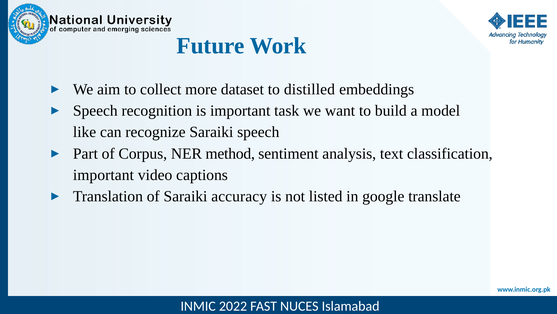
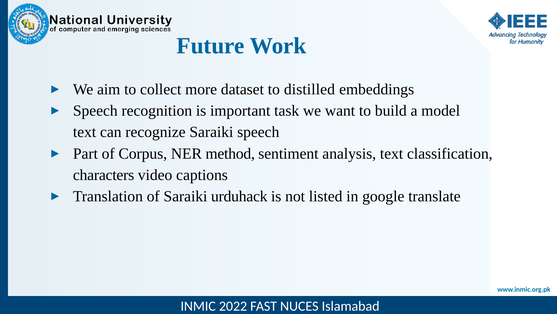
like: like -> text (85, 132)
important: important -> characters (104, 175)
accuracy: accuracy -> urduhack (239, 196)
